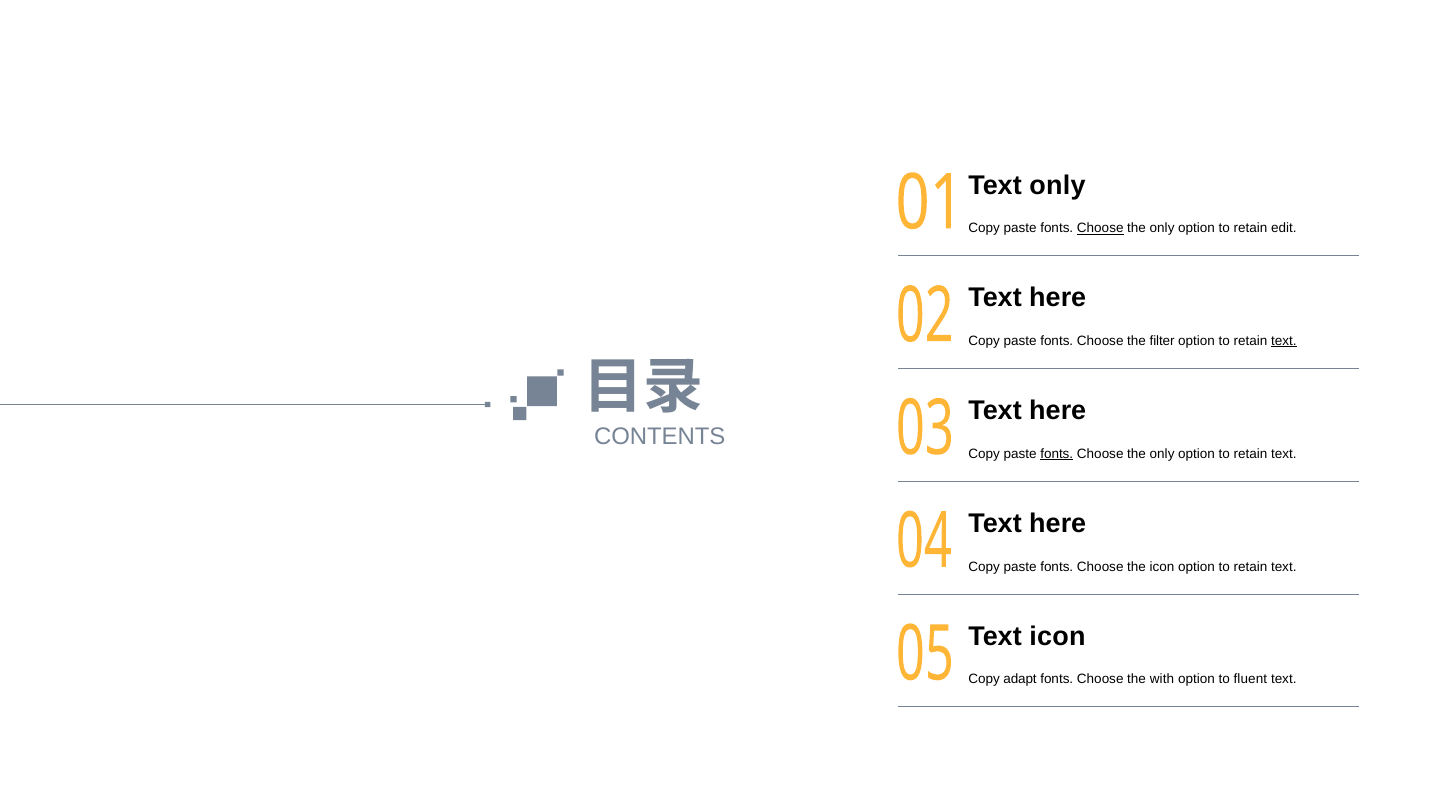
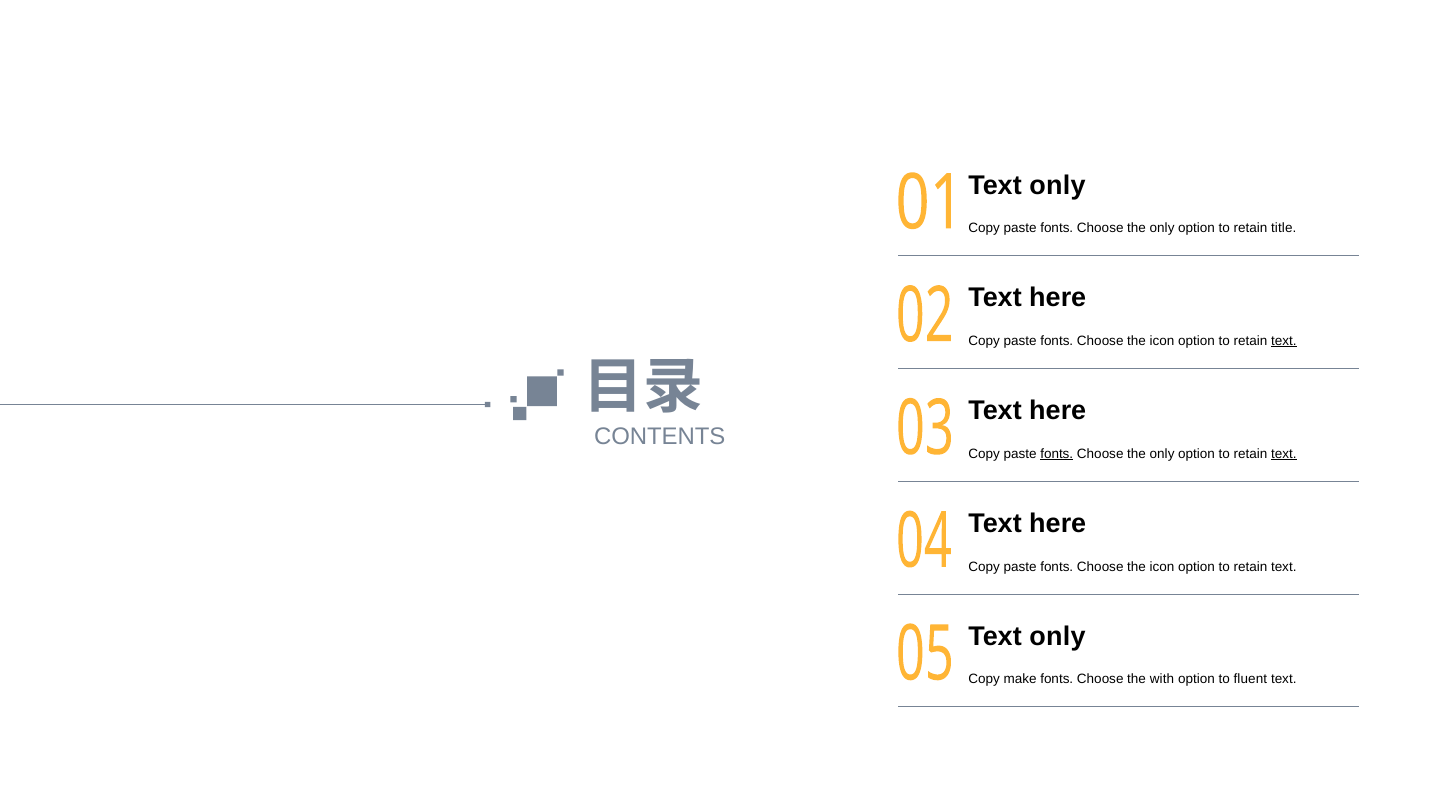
Choose underline: present -> none (1100, 228)
edit: edit -> title (1284, 228)
filter: filter -> icon (1162, 341)
text underline: none -> present (1284, 454)
icon: icon -> only (1058, 636)
adapt: adapt -> make (1020, 679)
